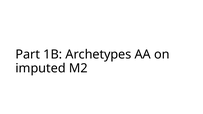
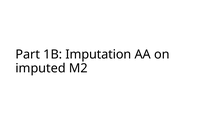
Archetypes: Archetypes -> Imputation (98, 55)
